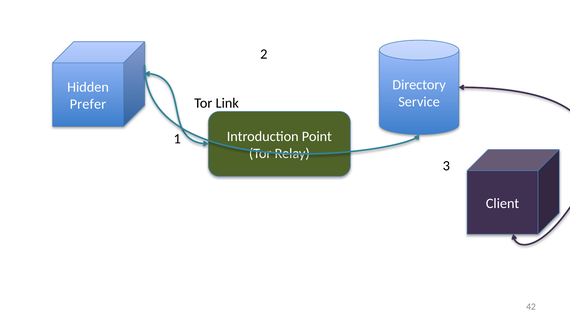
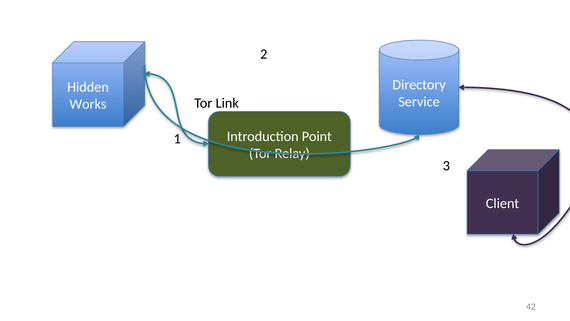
Prefer: Prefer -> Works (88, 104)
